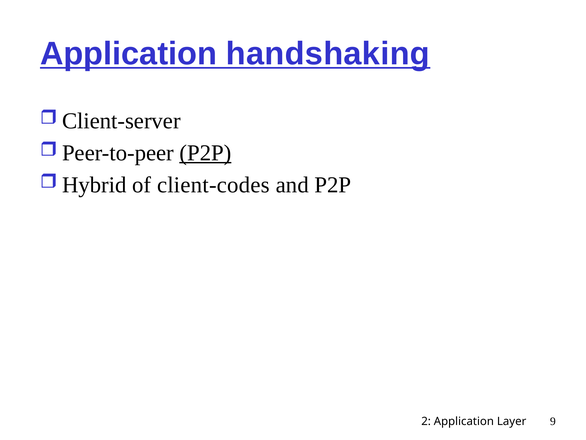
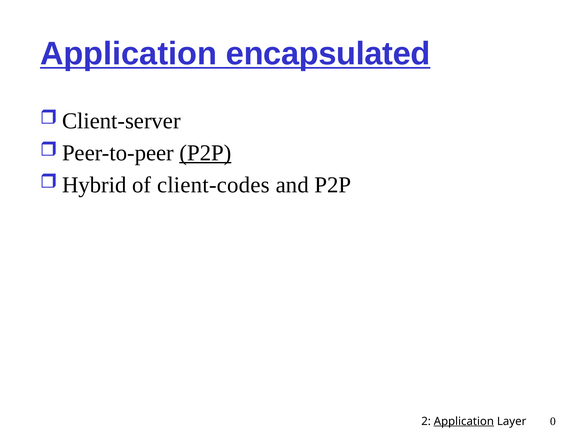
handshaking: handshaking -> encapsulated (328, 54)
Application underline: none -> present (464, 421)
9: 9 -> 0 (553, 421)
